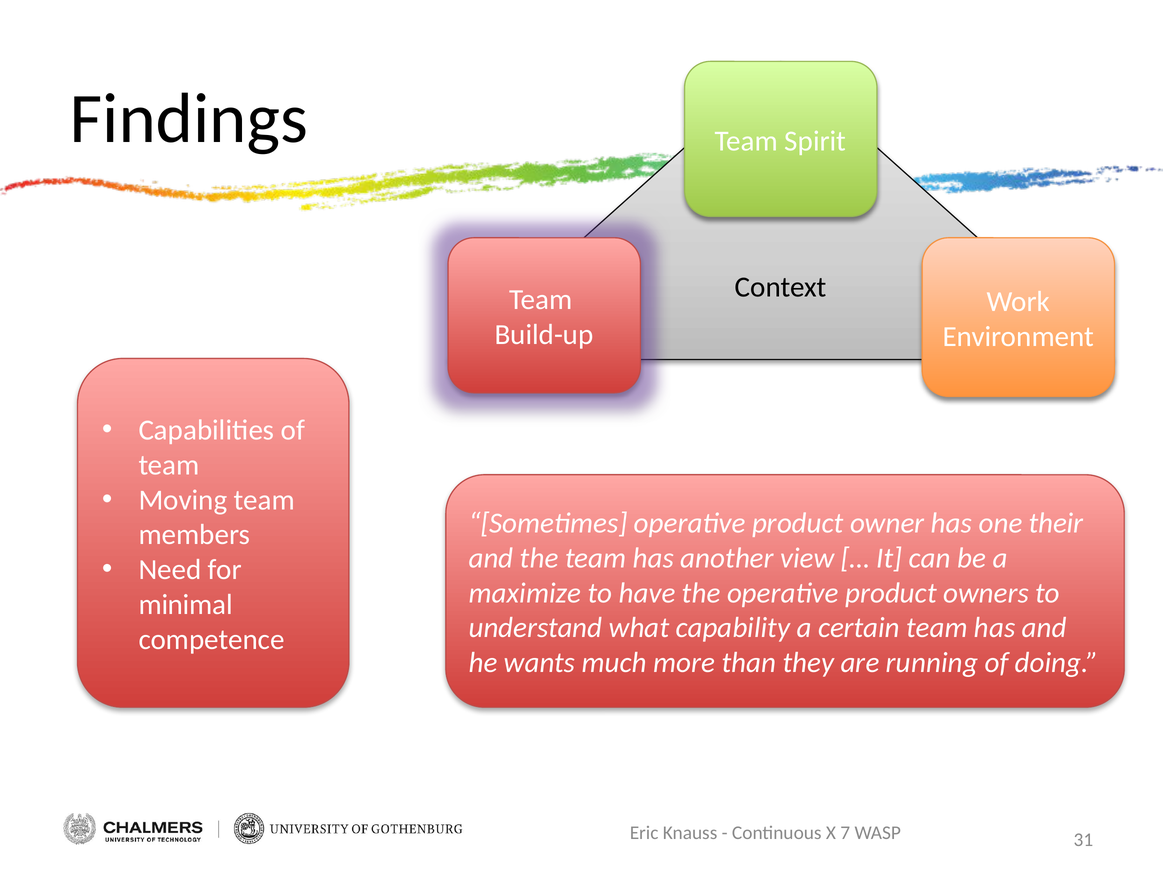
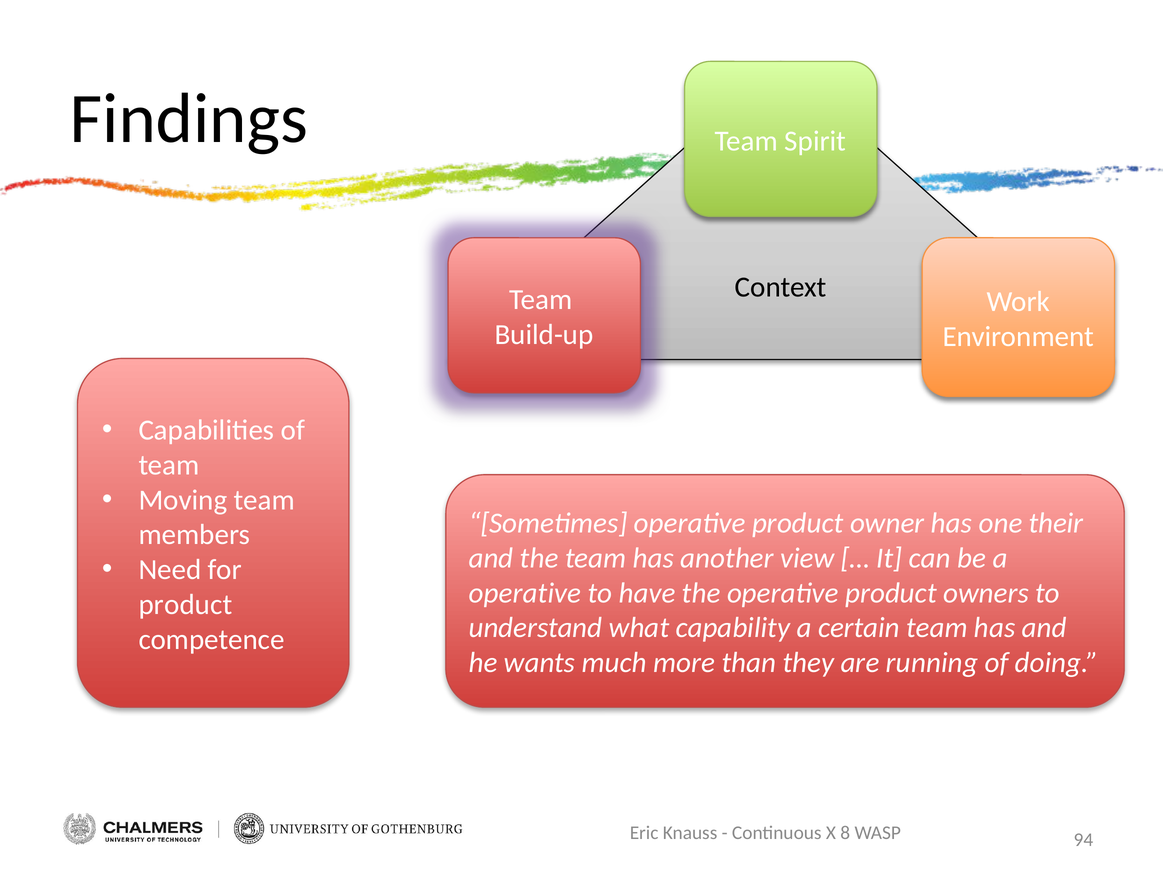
maximize: maximize -> operative (525, 593)
minimal: minimal -> product (185, 605)
7: 7 -> 8 (845, 833)
31: 31 -> 94 (1083, 840)
